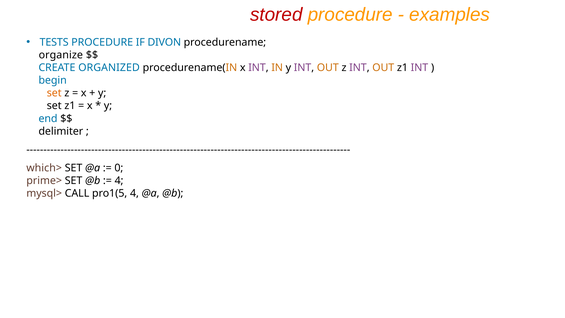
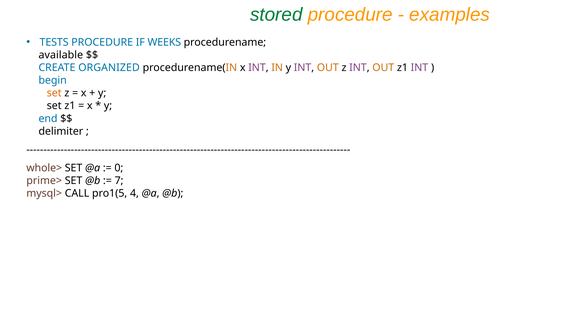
stored colour: red -> green (276, 15)
DIVON: DIVON -> WEEKS (164, 42)
organize: organize -> available (61, 55)
which>: which> -> whole> (44, 168)
4: 4 -> 7 (119, 181)
